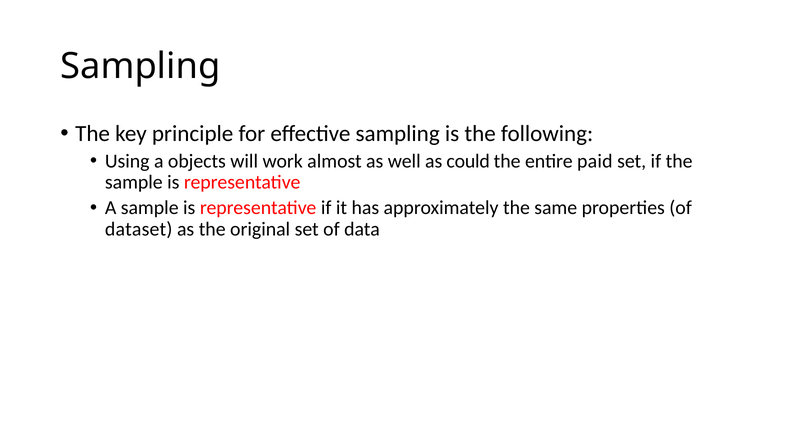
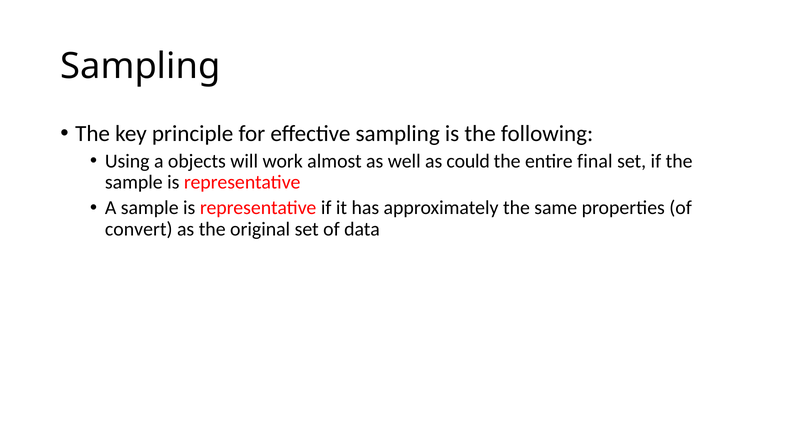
paid: paid -> final (595, 161)
dataset: dataset -> convert (139, 229)
